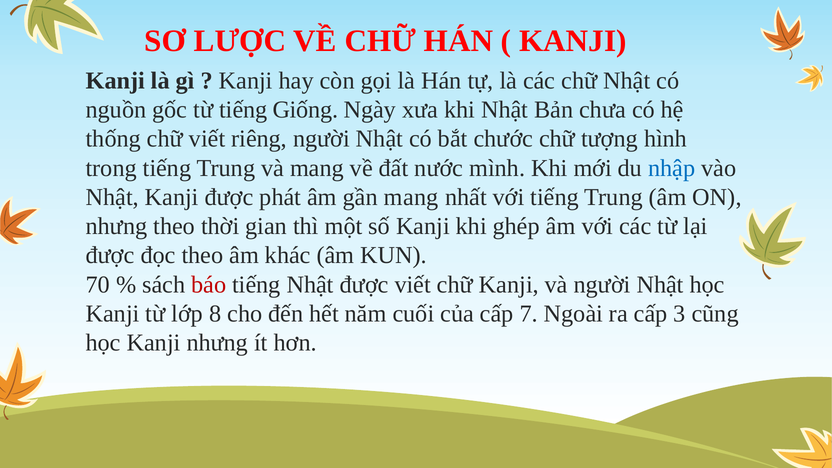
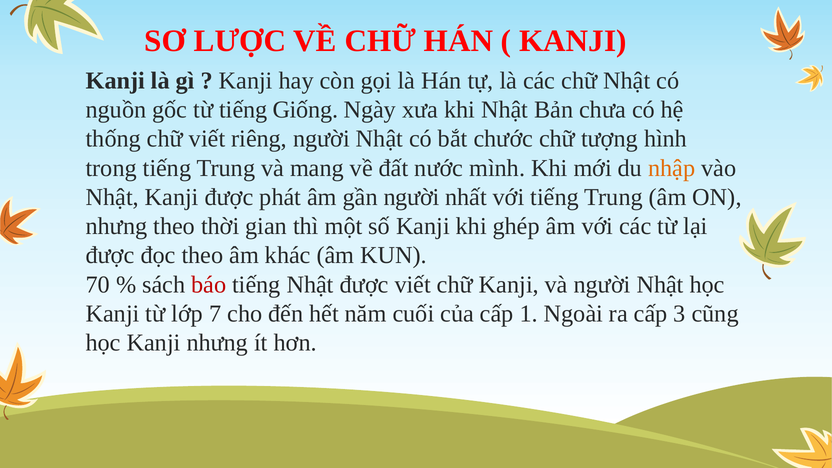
nhập colour: blue -> orange (672, 168)
gần mang: mang -> người (412, 197)
8: 8 -> 7 (215, 314)
7: 7 -> 1 (529, 314)
